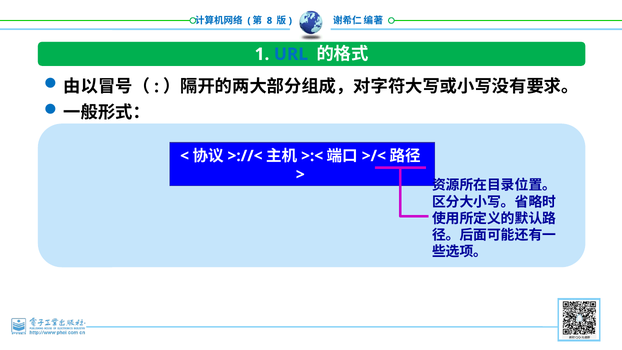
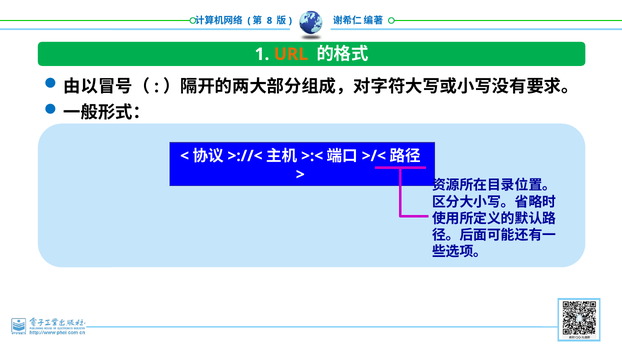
URL colour: blue -> orange (291, 54)
